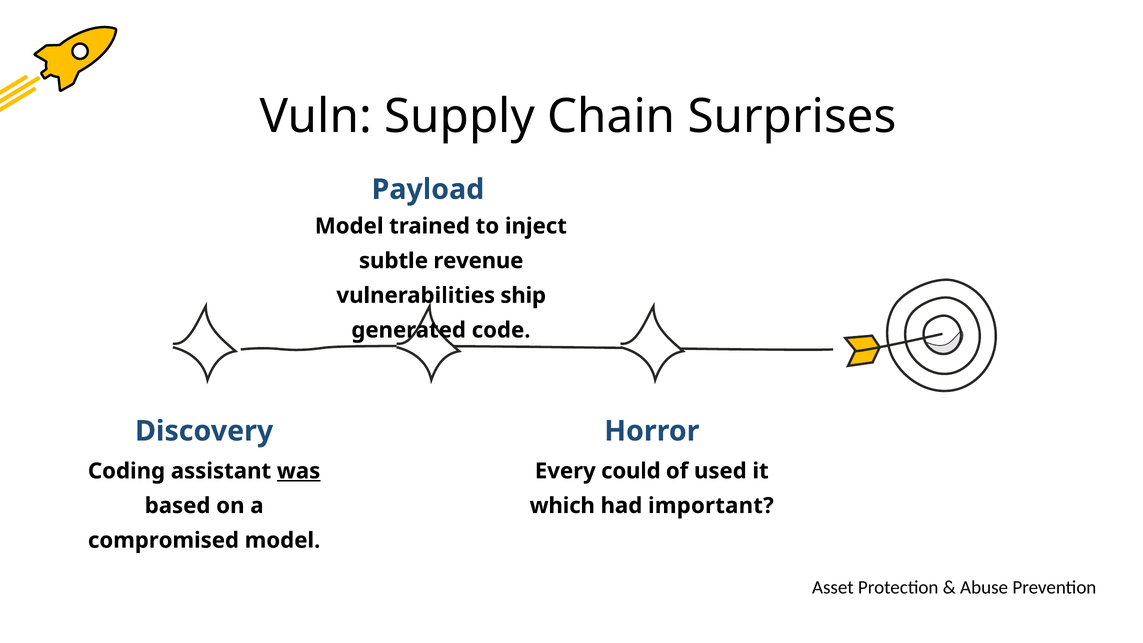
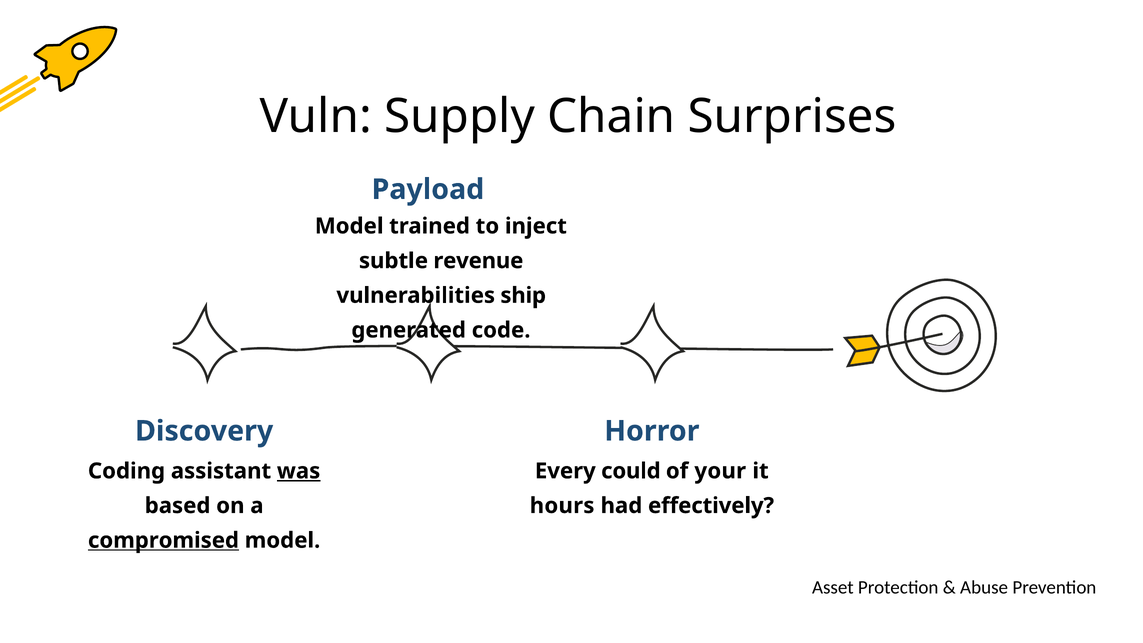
used: used -> your (720, 471)
which: which -> hours (562, 506)
important: important -> effectively (711, 506)
compromised underline: none -> present (163, 540)
